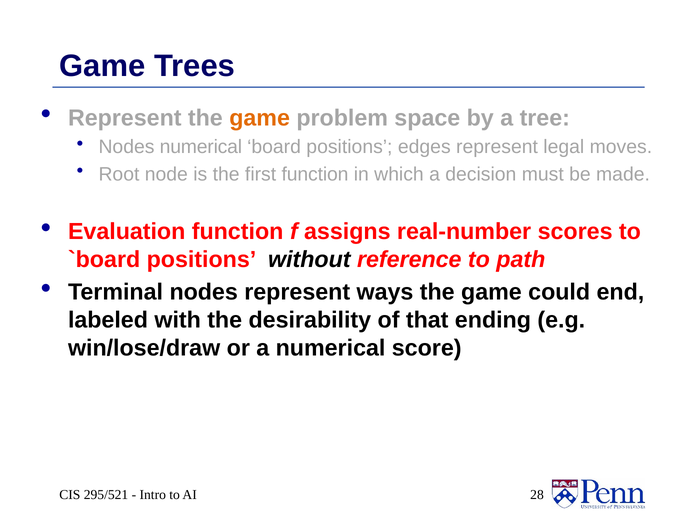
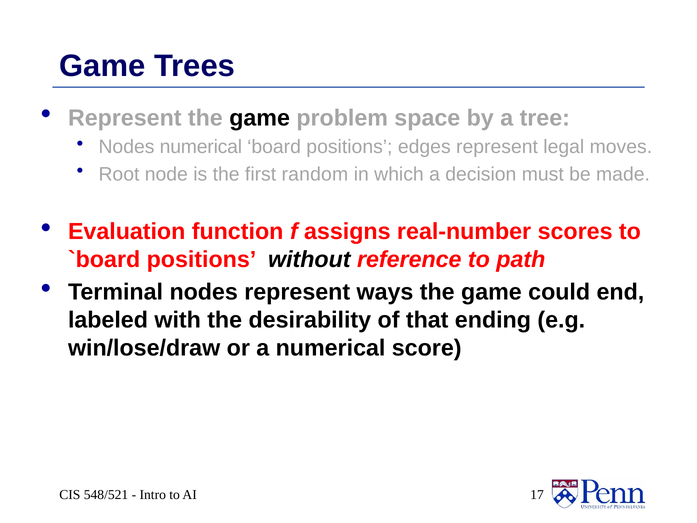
game colour: orange -> black (260, 118)
first function: function -> random (315, 174)
295/521: 295/521 -> 548/521 (106, 495)
28: 28 -> 17 (537, 495)
